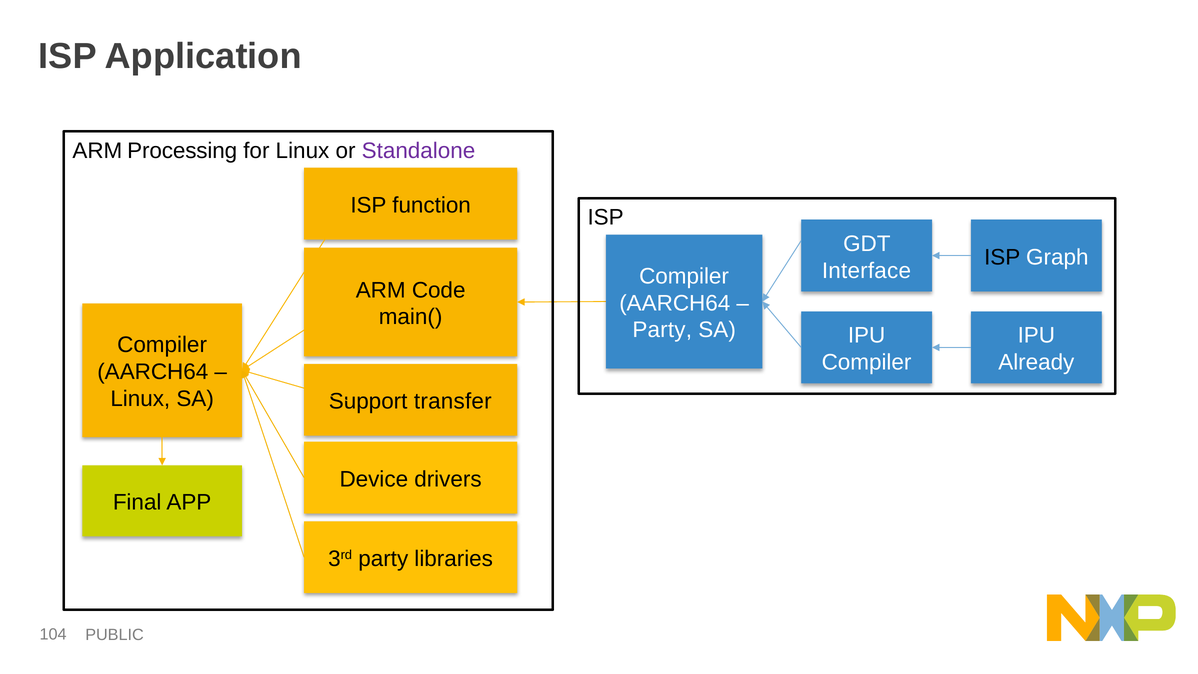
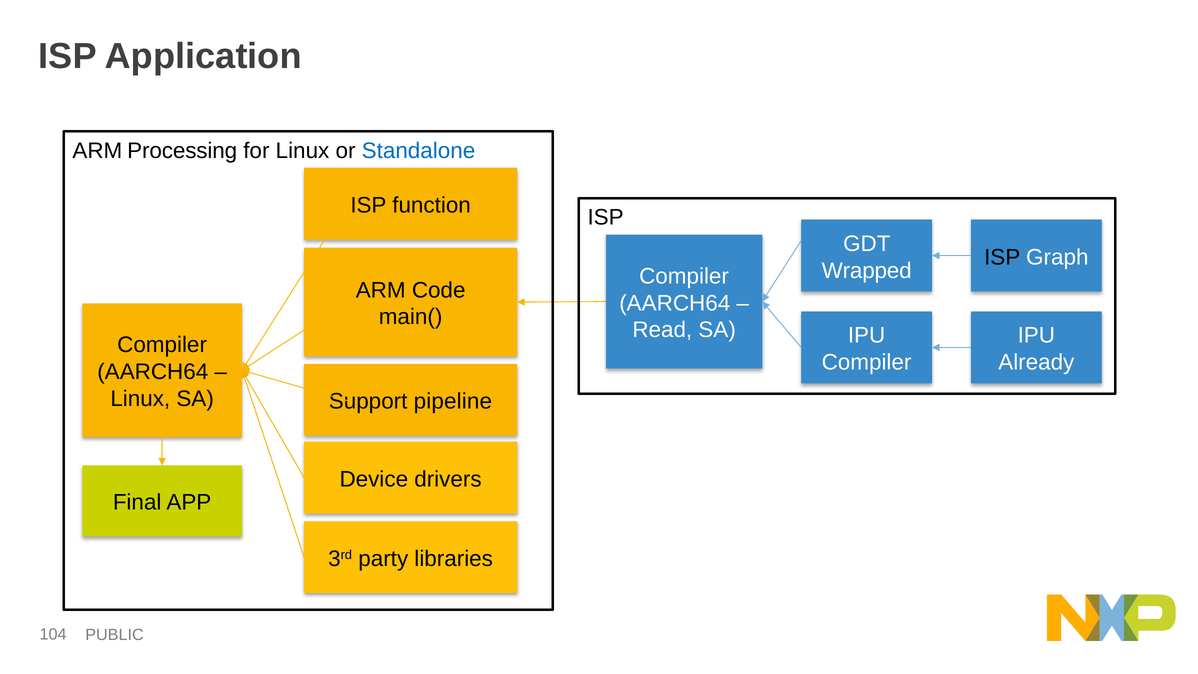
Standalone colour: purple -> blue (418, 151)
Interface: Interface -> Wrapped (867, 271)
Party: Party -> Read (662, 330)
transfer: transfer -> pipeline (453, 401)
